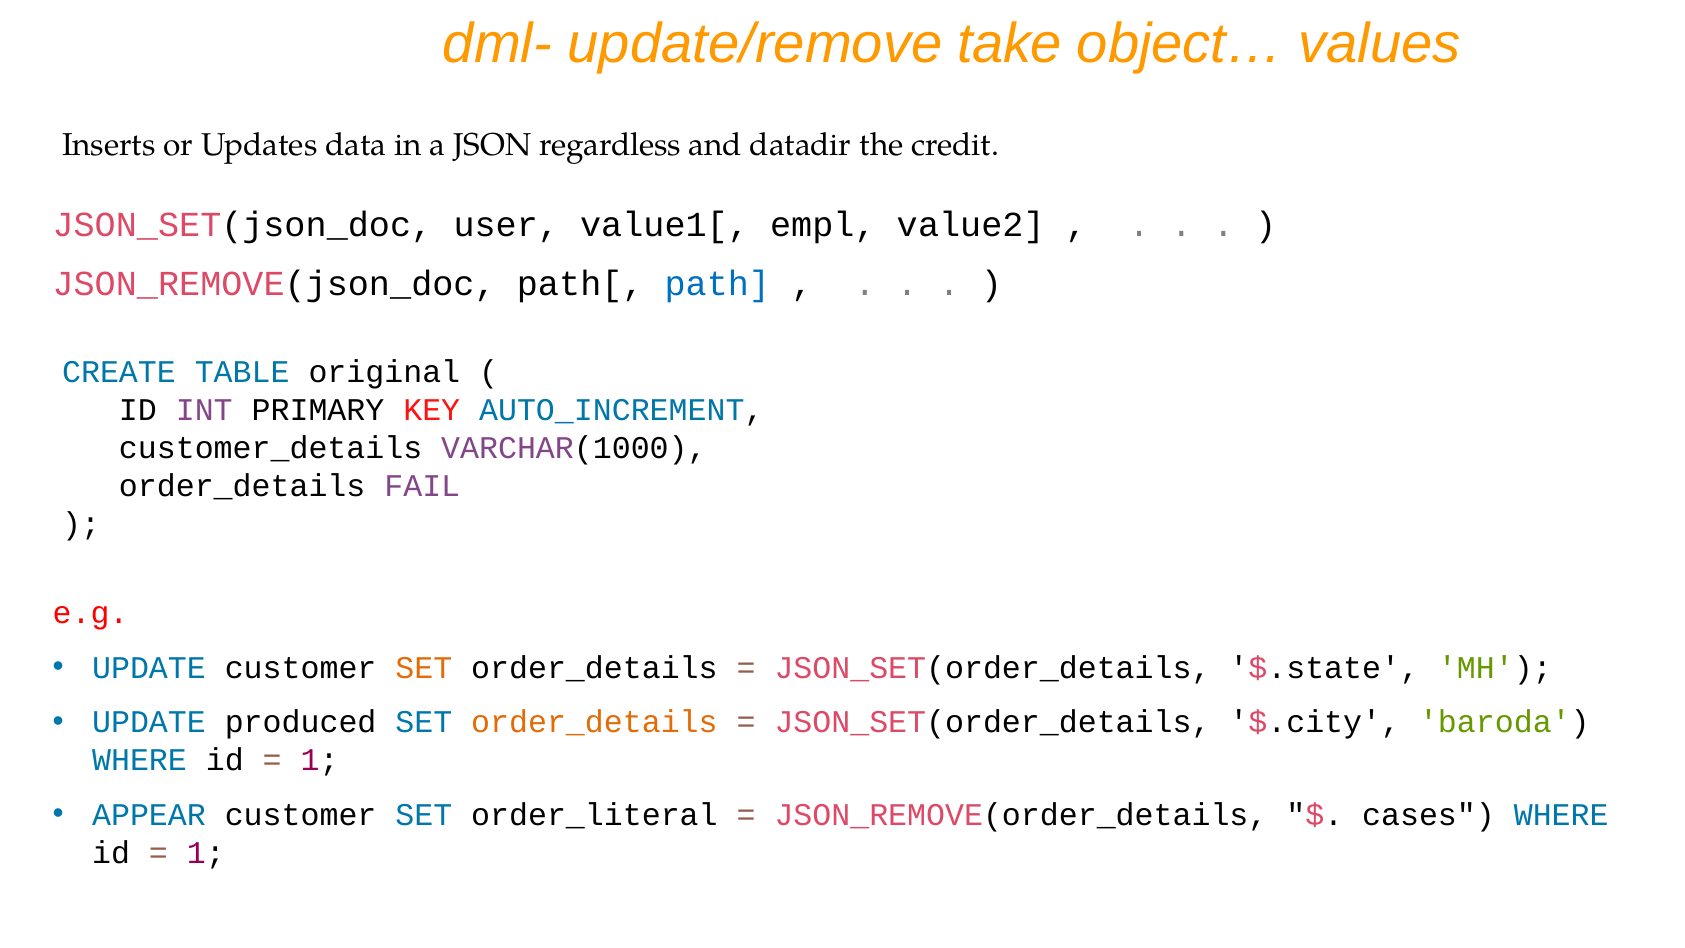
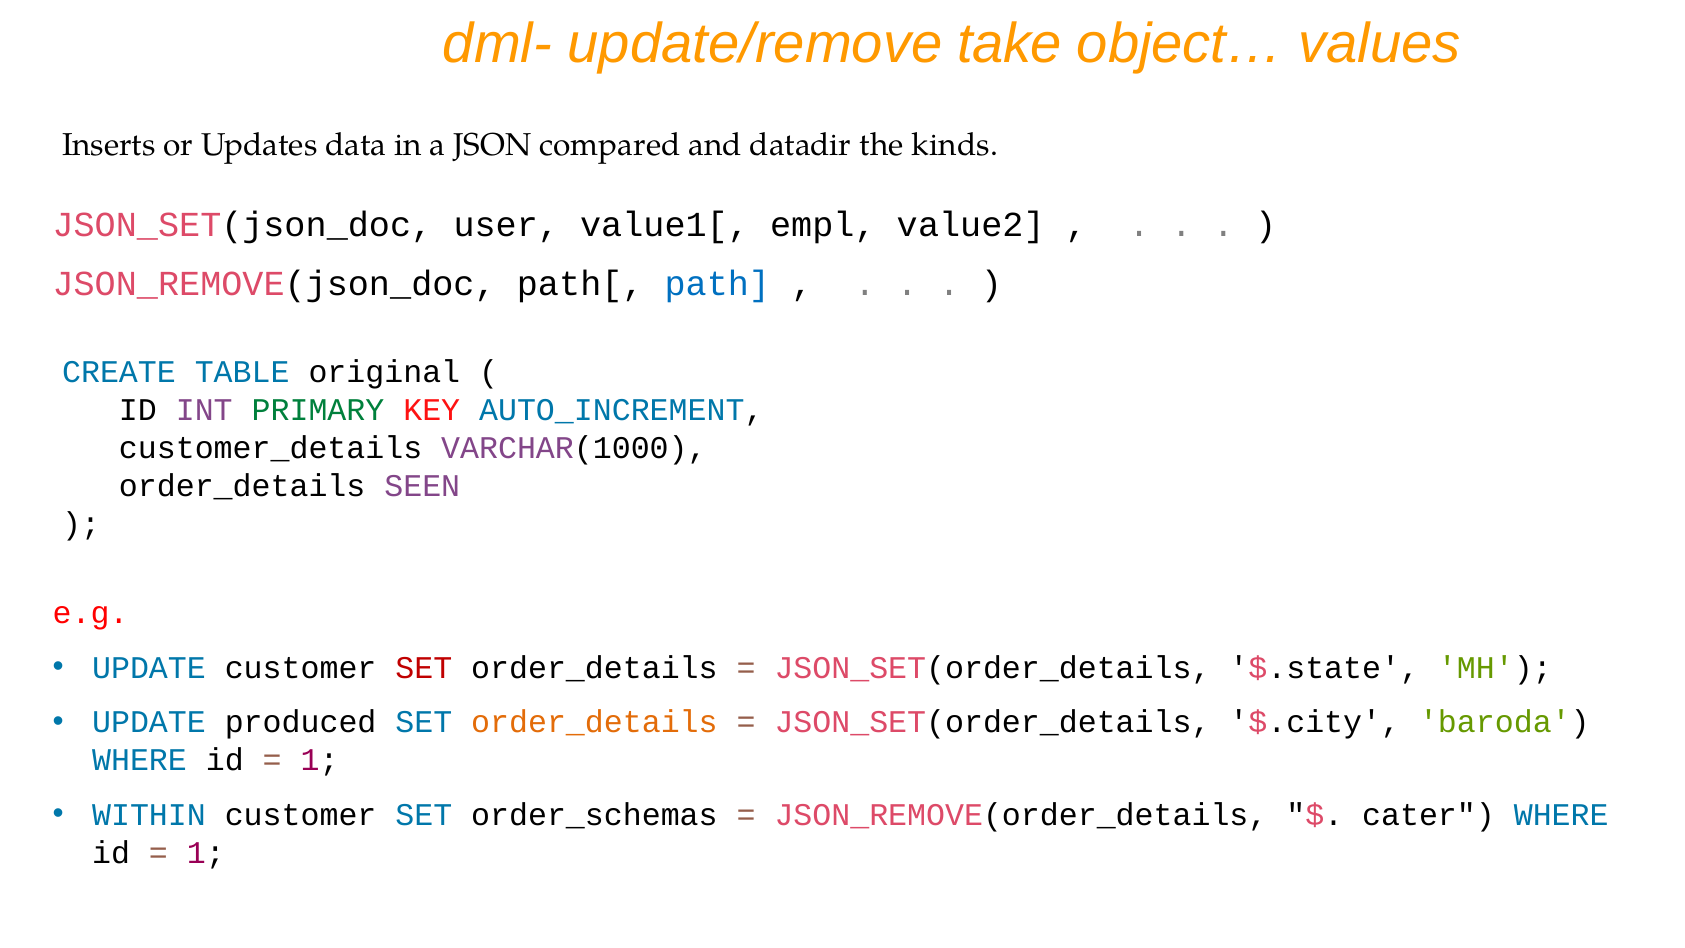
regardless: regardless -> compared (610, 145)
credit: credit -> kinds (955, 145)
PRIMARY colour: black -> green (318, 410)
FAIL: FAIL -> SEEN (422, 486)
SET colour: orange -> red (424, 668)
APPEAR: APPEAR -> WITHIN (149, 815)
order_literal: order_literal -> order_schemas (594, 815)
cases: cases -> cater (1428, 815)
